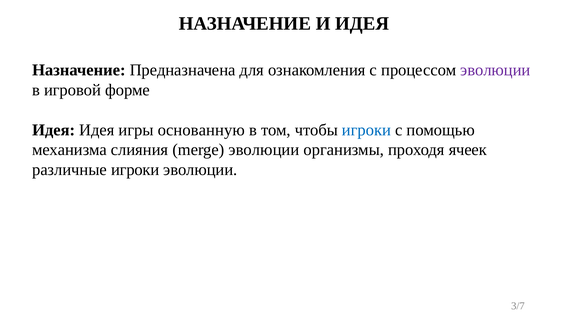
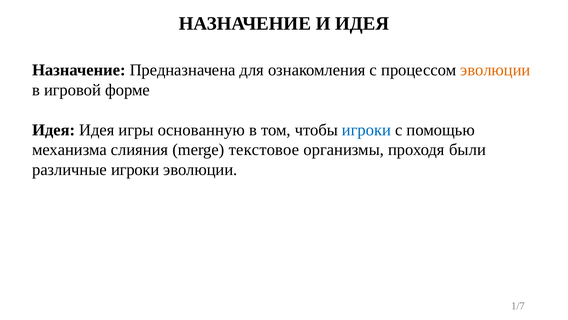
эволюции colour: purple -> orange (495, 70)
merge эволюции: эволюции -> текстовое (264, 150)
ячеек: ячеек -> были (468, 150)
3/7: 3/7 -> 1/7 (518, 305)
